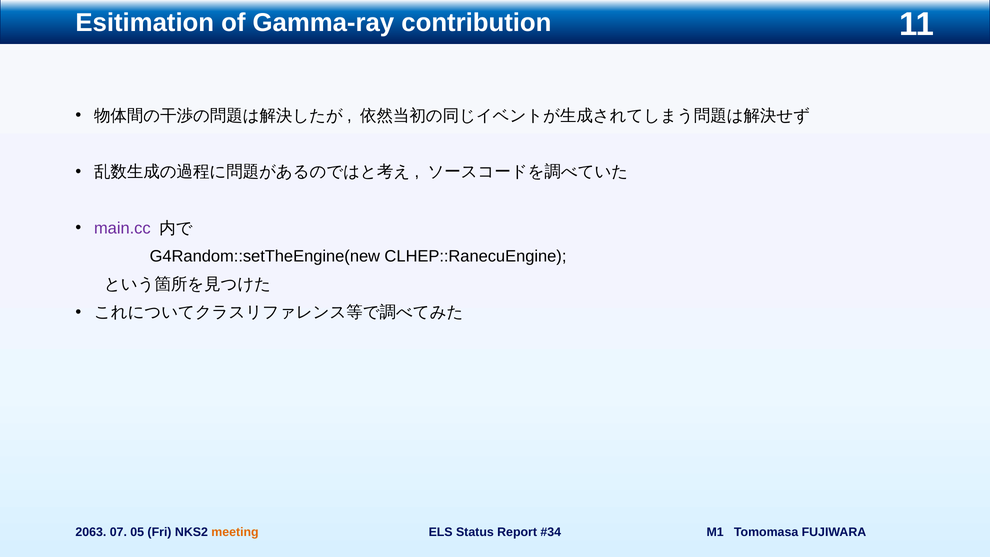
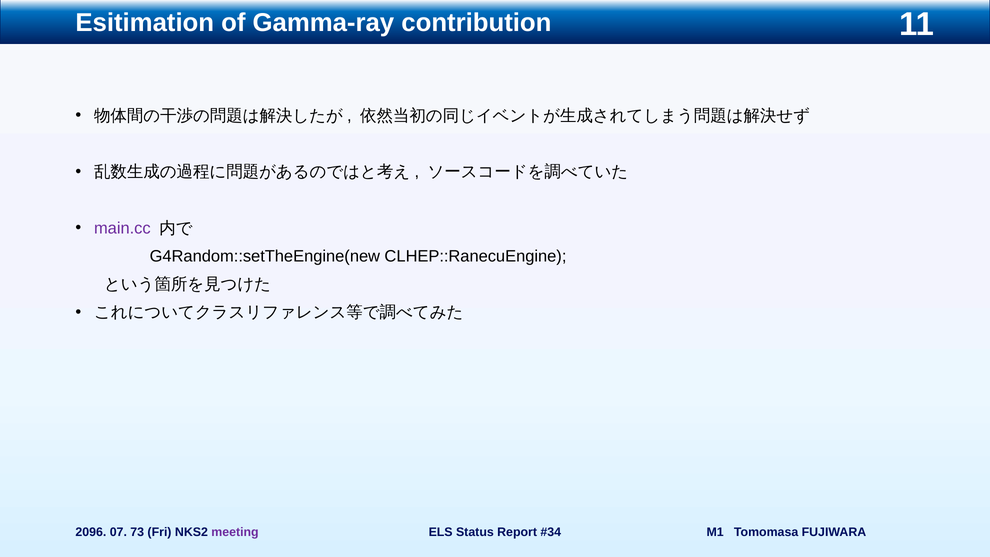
2063: 2063 -> 2096 (91, 532)
05: 05 -> 73 (137, 532)
meeting colour: orange -> purple (235, 532)
